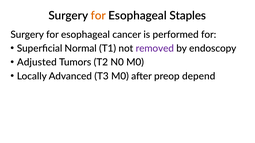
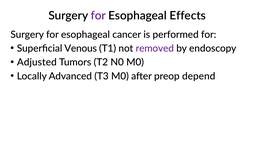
for colour: orange -> purple (98, 16)
Staples: Staples -> Effects (188, 16)
Normal: Normal -> Venous (81, 49)
